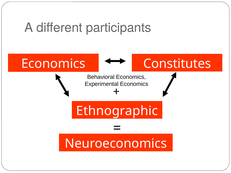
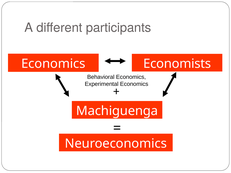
Constitutes: Constitutes -> Economists (177, 64)
Ethnographic: Ethnographic -> Machiguenga (117, 111)
